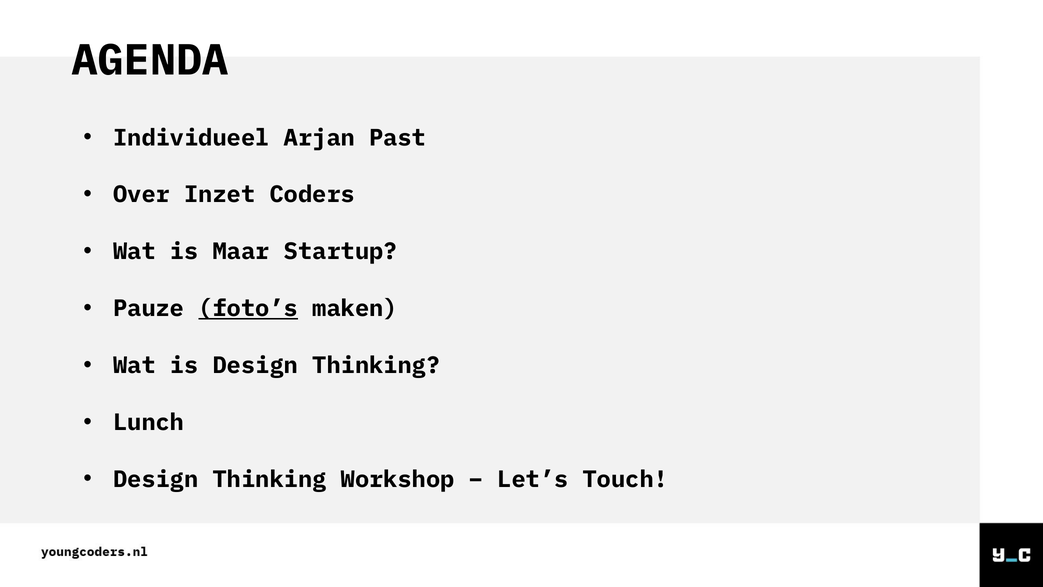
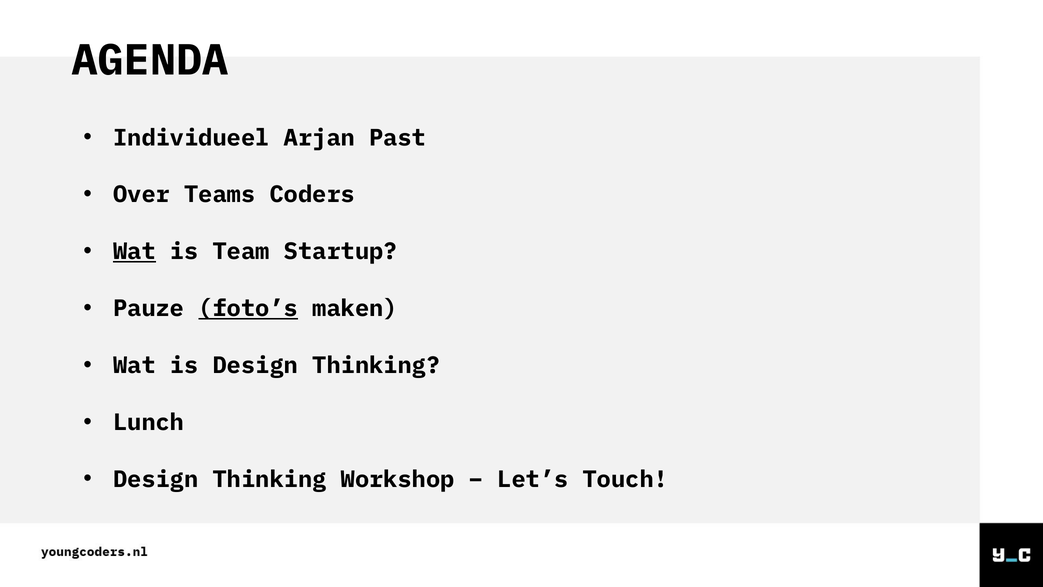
Inzet: Inzet -> Teams (220, 195)
Wat underline: none -> present (134, 251)
Maar: Maar -> Team (241, 251)
